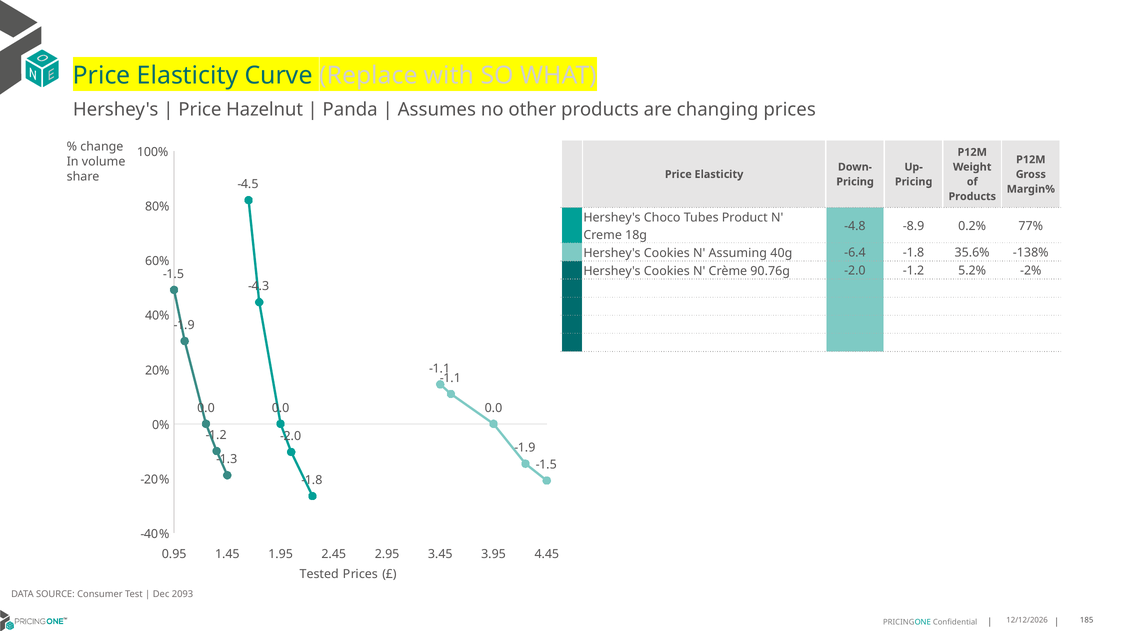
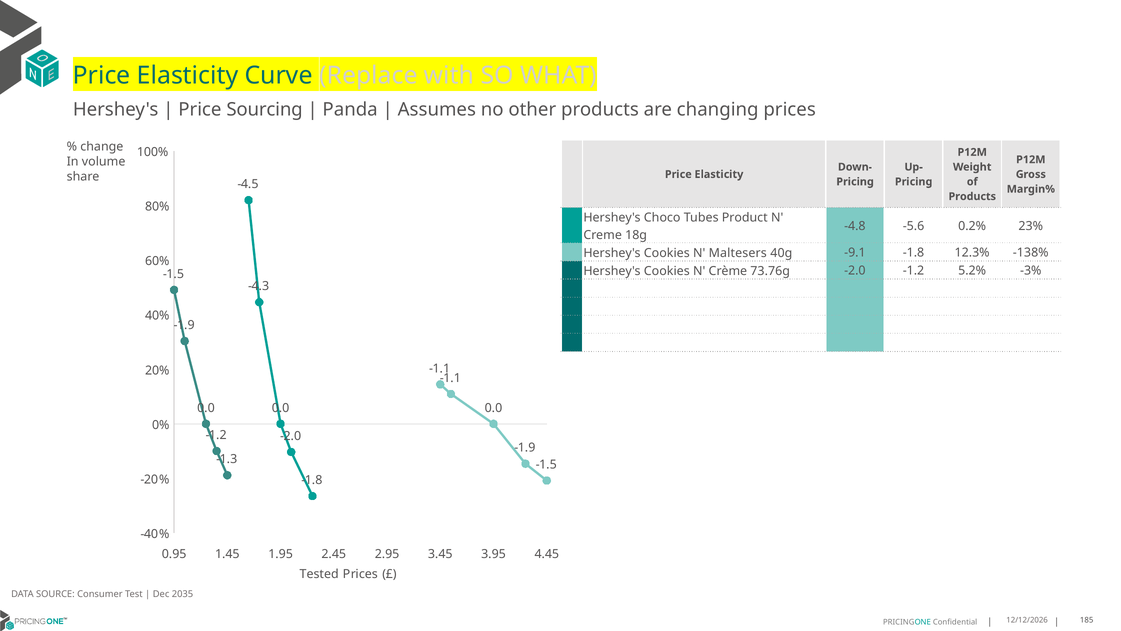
Hazelnut: Hazelnut -> Sourcing (265, 109)
-8.9: -8.9 -> -5.6 (914, 226)
77%: 77% -> 23% (1031, 226)
Assuming: Assuming -> Maltesers (738, 253)
-6.4: -6.4 -> -9.1 (855, 253)
35.6%: 35.6% -> 12.3% (972, 253)
90.76g: 90.76g -> 73.76g (770, 271)
-2%: -2% -> -3% (1031, 271)
2093: 2093 -> 2035 (182, 594)
